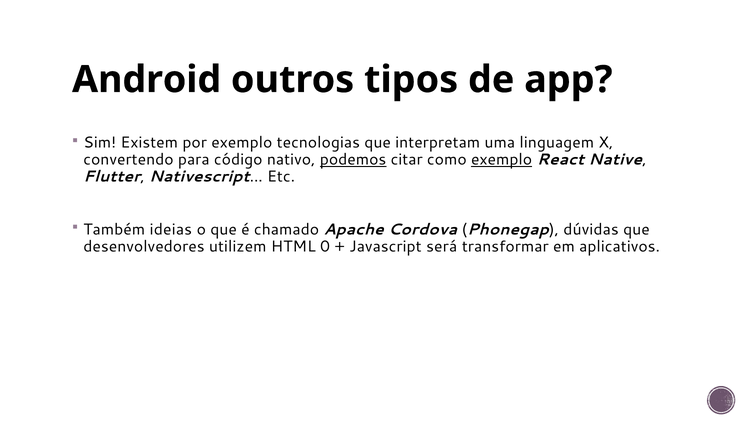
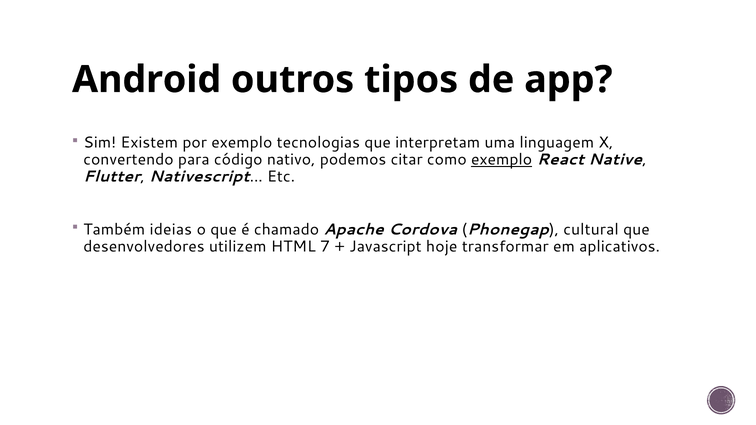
podemos underline: present -> none (353, 160)
dúvidas: dúvidas -> cultural (591, 230)
0: 0 -> 7 (325, 247)
será: será -> hoje (442, 247)
